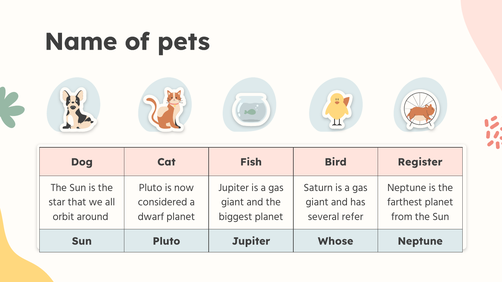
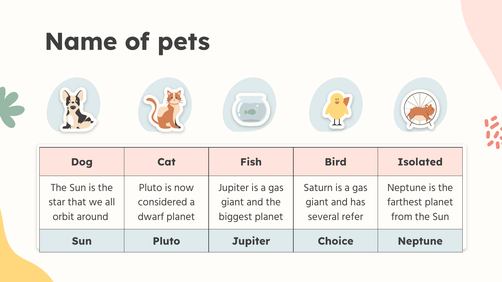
Register: Register -> Isolated (420, 162)
Whose: Whose -> Choice (336, 242)
